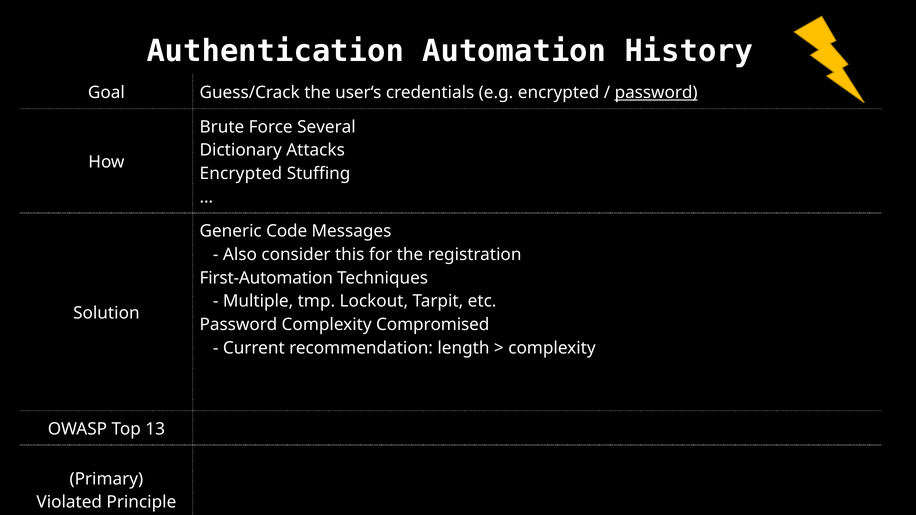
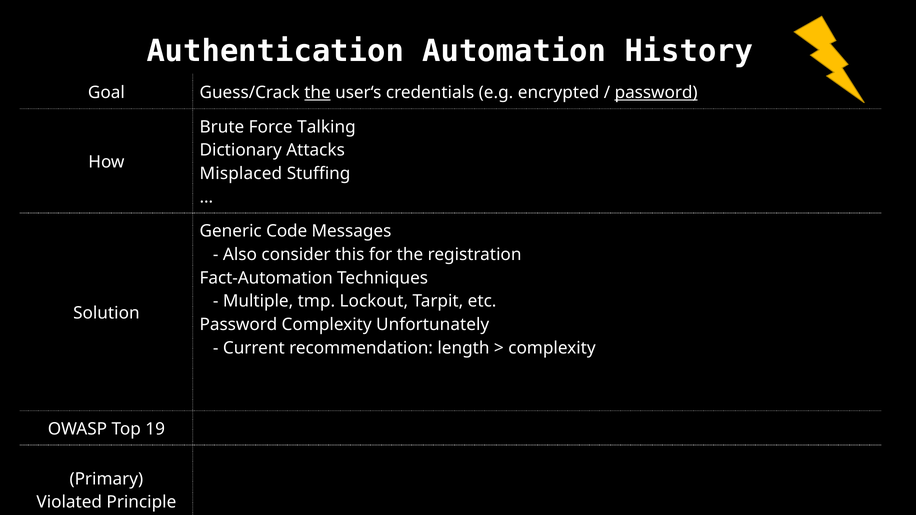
the underline: none -> present (317, 92)
Several: Several -> Talking (326, 127)
Encrypted: Encrypted -> Misplaced (241, 174)
First-Automation: First-Automation -> Fact-Automation (266, 278)
Compromised: Compromised -> Unfortunately (433, 325)
13: 13 -> 19 (155, 429)
